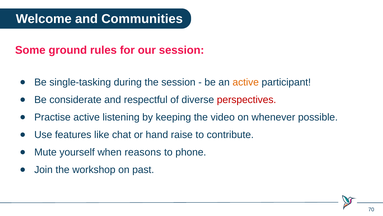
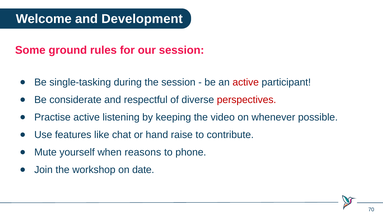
Communities: Communities -> Development (142, 19)
active colour: orange -> red (246, 82)
past: past -> date (143, 169)
